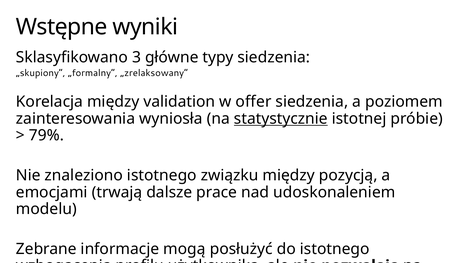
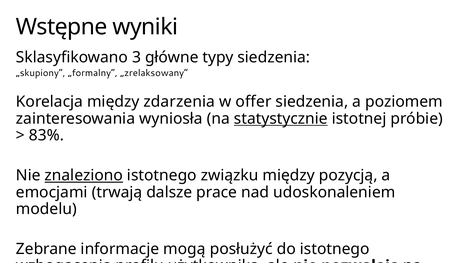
validation: validation -> zdarzenia (179, 102)
79%: 79% -> 83% (46, 136)
znaleziono underline: none -> present (84, 176)
